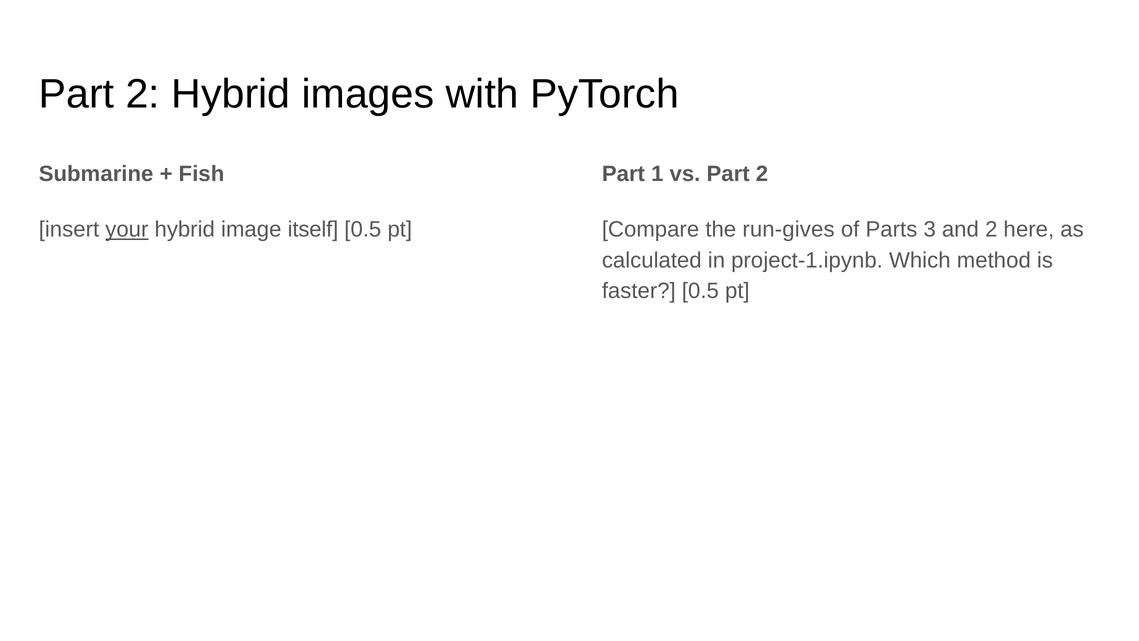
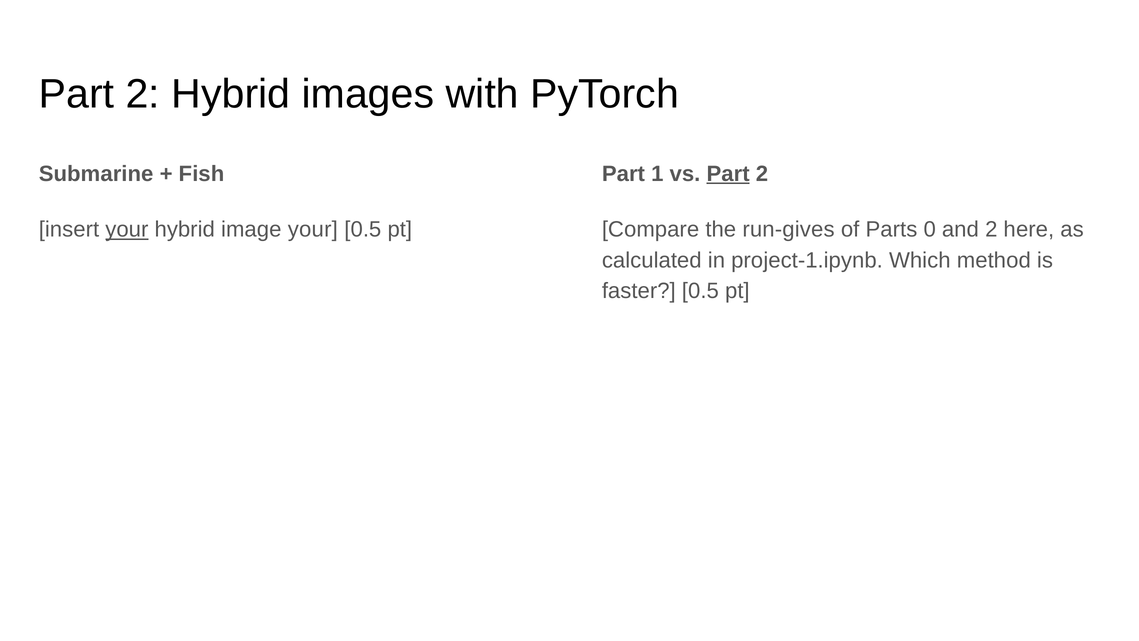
Part underline: none -> present (728, 174)
image itself: itself -> your (313, 230)
3: 3 -> 0 (930, 230)
